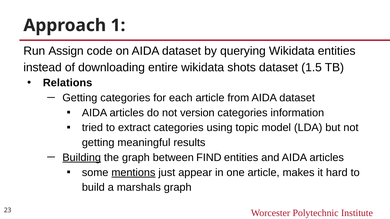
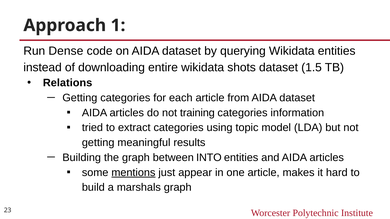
Assign: Assign -> Dense (66, 51)
version: version -> training (197, 113)
Building underline: present -> none (82, 158)
FIND: FIND -> INTO (209, 158)
